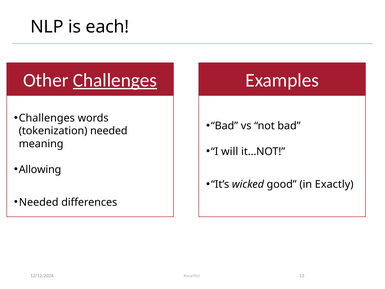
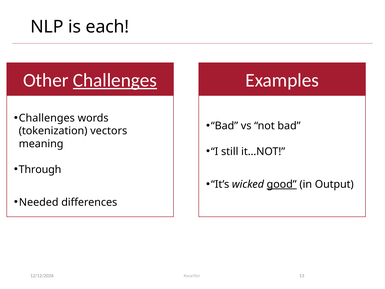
tokenization needed: needed -> vectors (109, 131)
will: will -> still (230, 151)
Allowing: Allowing -> Through (40, 169)
good underline: none -> present (282, 184)
Exactly: Exactly -> Output (334, 184)
